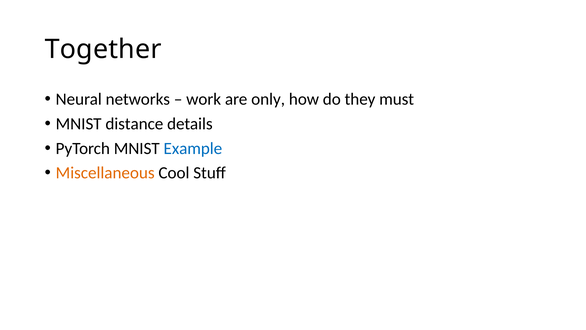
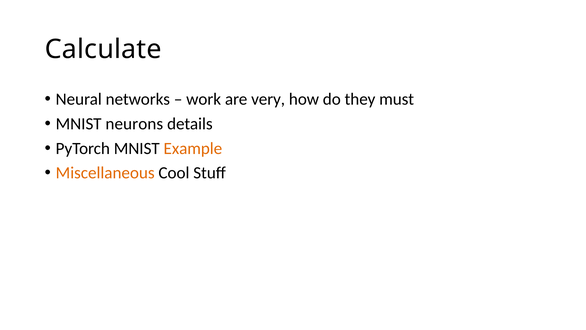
Together: Together -> Calculate (103, 49)
only: only -> very (268, 99)
distance: distance -> neurons (134, 124)
Example colour: blue -> orange (193, 148)
